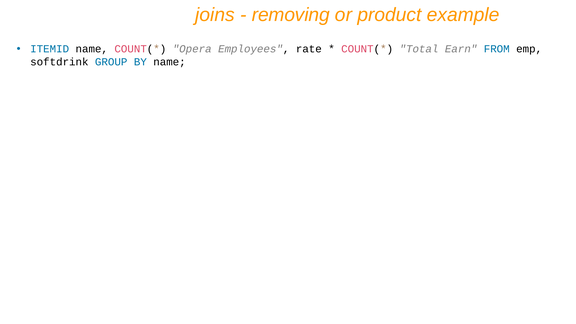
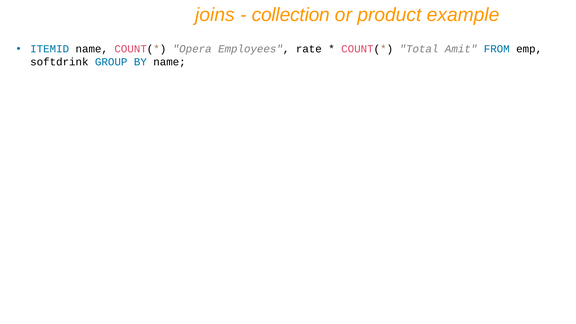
removing: removing -> collection (291, 15)
Earn: Earn -> Amit (461, 49)
